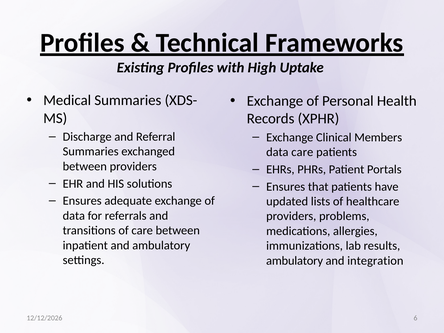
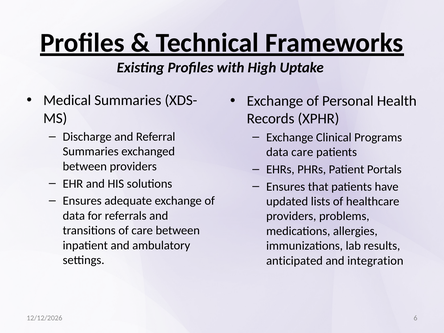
Members: Members -> Programs (378, 137)
ambulatory: ambulatory -> anticipated (295, 261)
